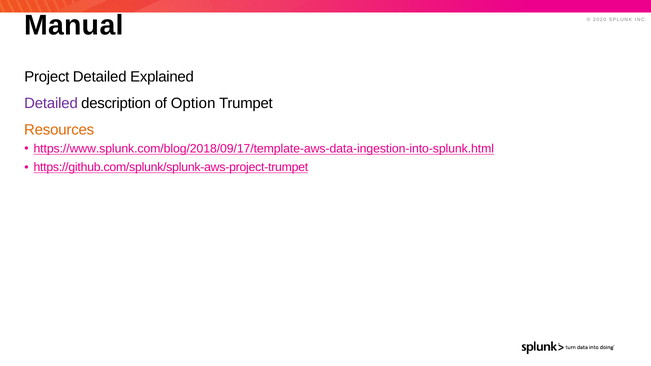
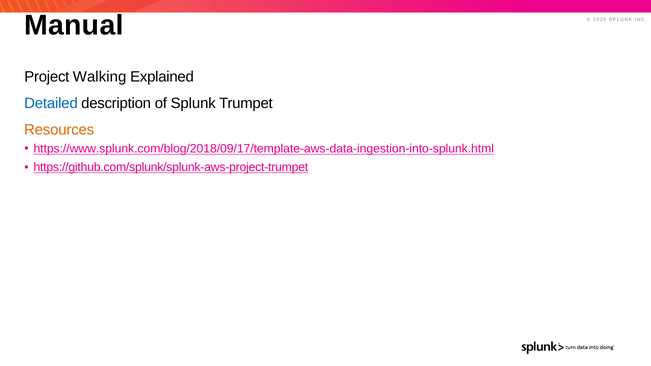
Project Detailed: Detailed -> Walking (100, 77)
Detailed colour: purple -> blue (51, 104)
of Option: Option -> Splunk (193, 104)
